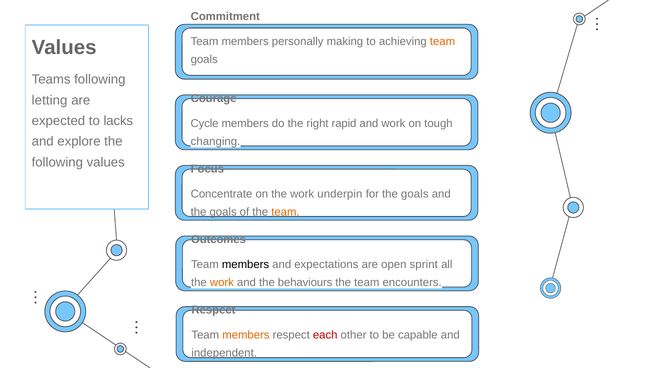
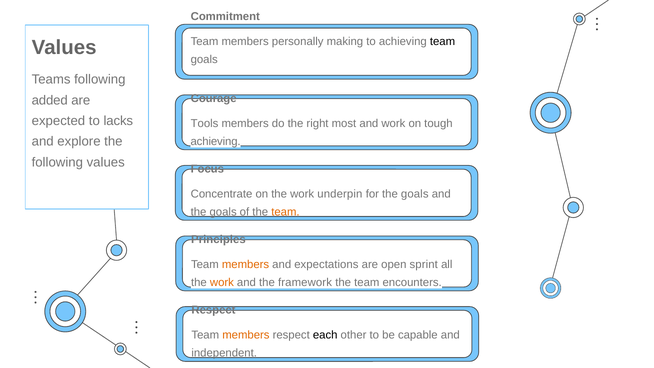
team colour: orange -> black (443, 41)
letting: letting -> added (50, 100)
Cycle: Cycle -> Tools (205, 123)
rapid: rapid -> most (344, 123)
changing: changing -> achieving (216, 141)
Outcomes: Outcomes -> Principles (218, 239)
members colour: black -> orange (246, 264)
behaviours: behaviours -> framework (305, 282)
each colour: red -> black (325, 335)
